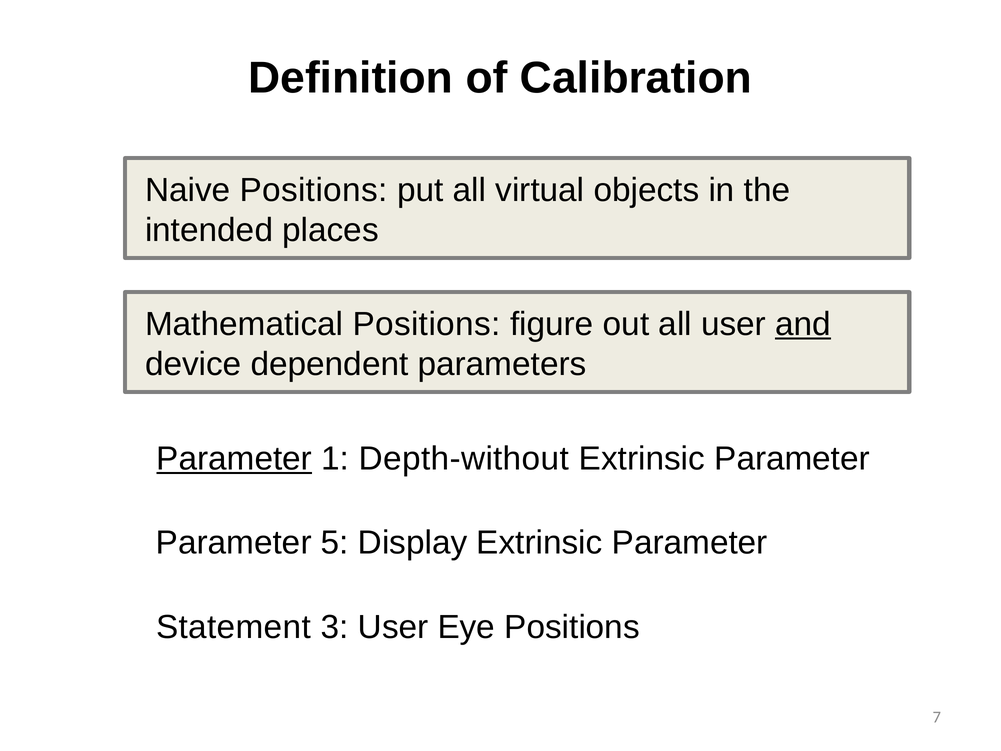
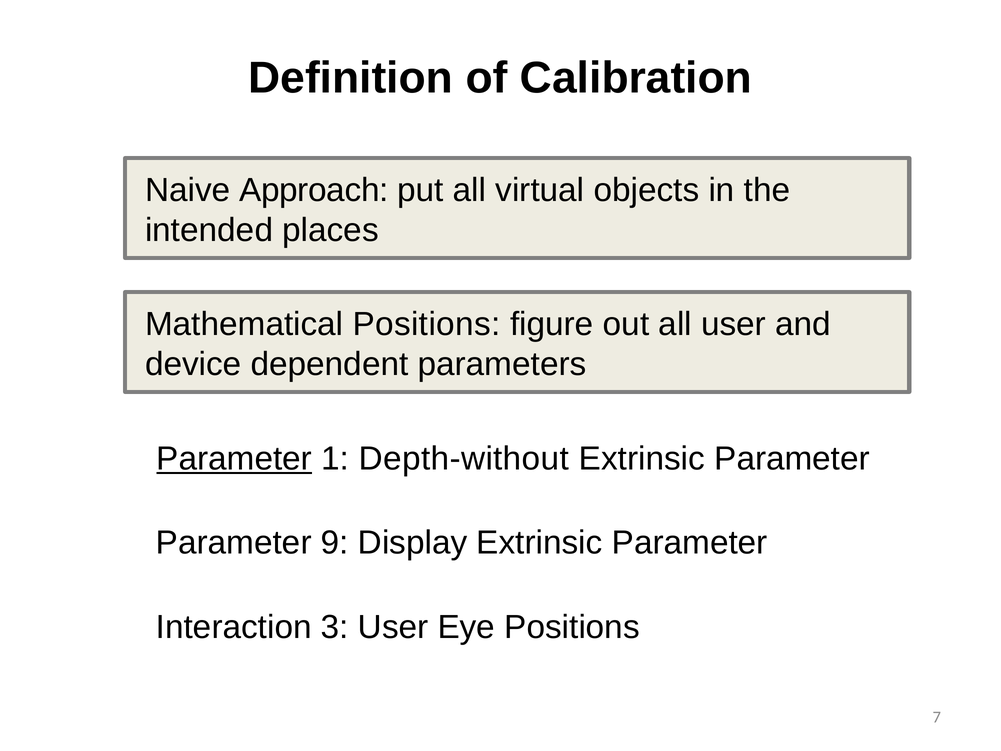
Naive Positions: Positions -> Approach (314, 190)
and underline: present -> none (803, 324)
5: 5 -> 9 (335, 543)
Statement: Statement -> Interaction (234, 627)
